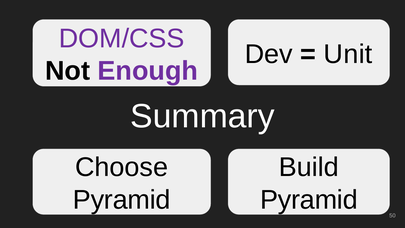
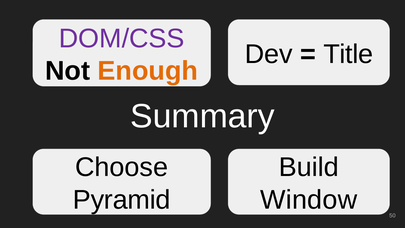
Unit: Unit -> Title (348, 54)
Enough colour: purple -> orange (148, 71)
Pyramid: Pyramid -> Window (309, 200)
